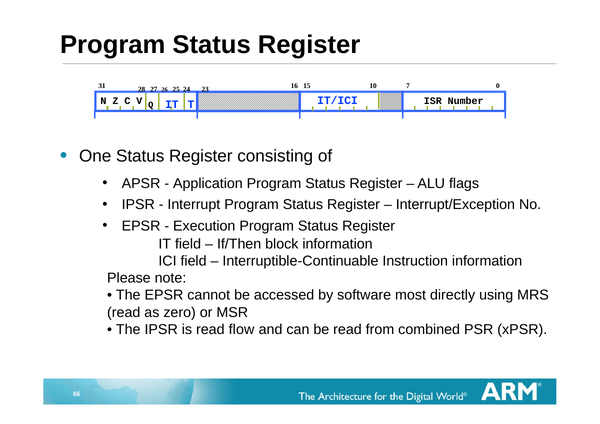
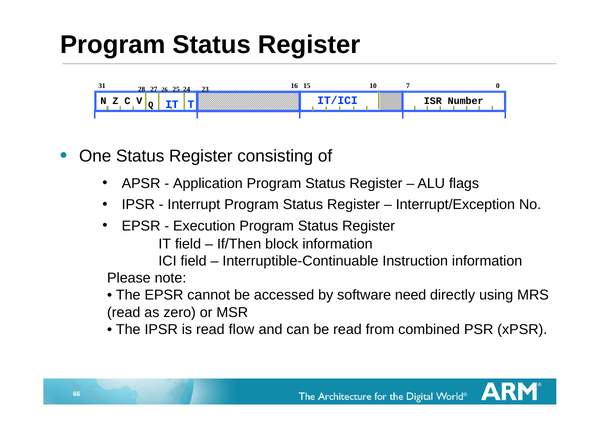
most: most -> need (411, 295)
